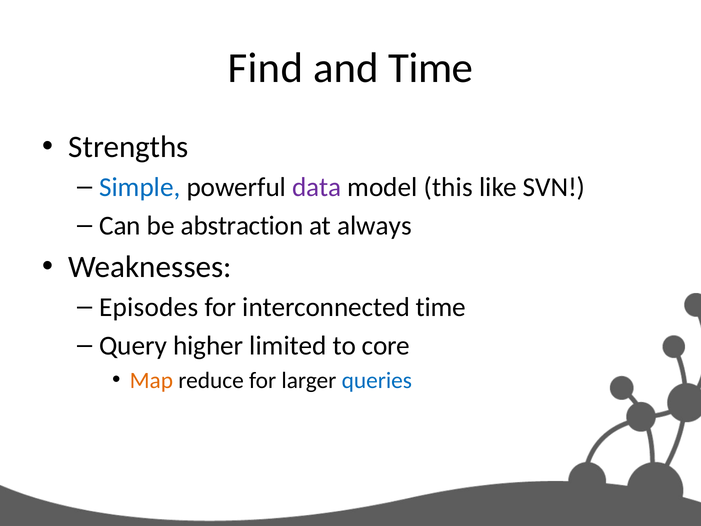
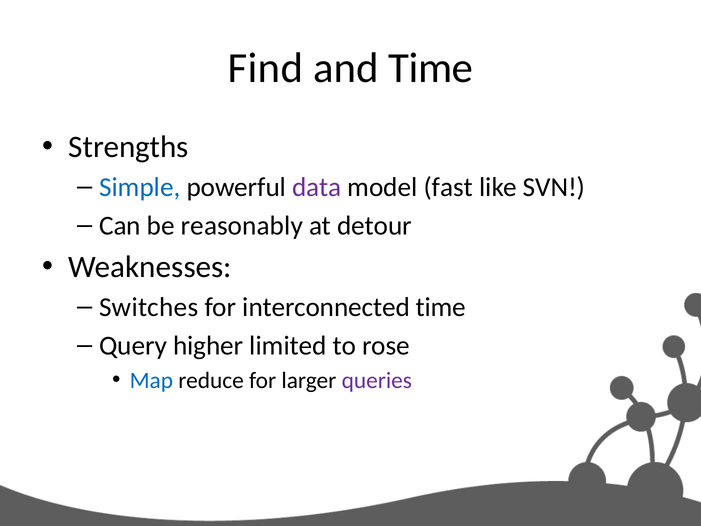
this: this -> fast (448, 187)
abstraction: abstraction -> reasonably (242, 226)
always: always -> detour (375, 226)
Episodes: Episodes -> Switches (149, 307)
core: core -> rose (386, 346)
Map colour: orange -> blue (151, 380)
queries colour: blue -> purple (377, 380)
